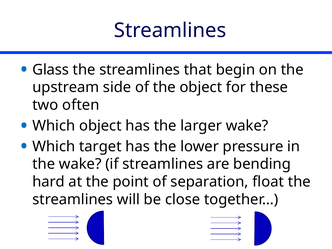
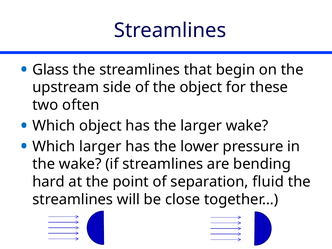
Which target: target -> larger (100, 146)
float: float -> fluid (268, 182)
